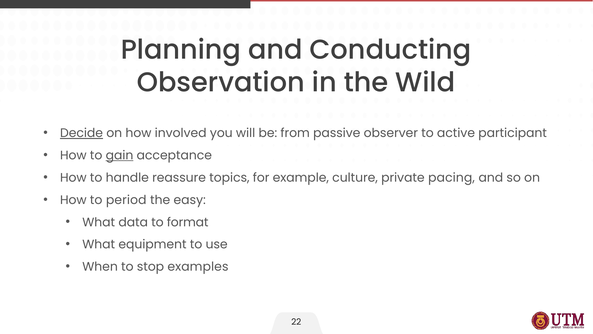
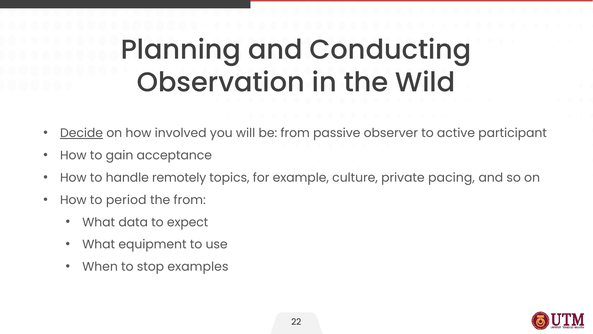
gain underline: present -> none (120, 155)
reassure: reassure -> remotely (179, 177)
the easy: easy -> from (190, 200)
format: format -> expect (188, 222)
